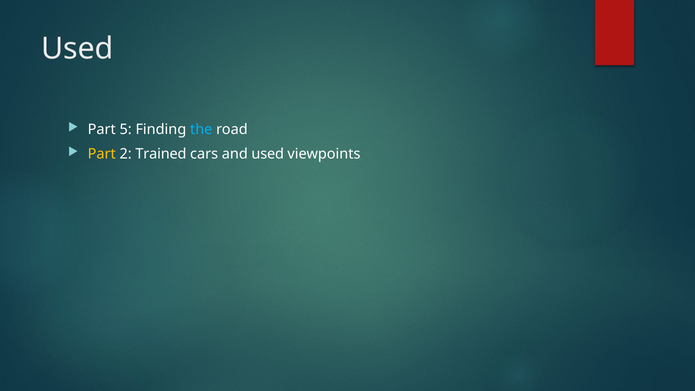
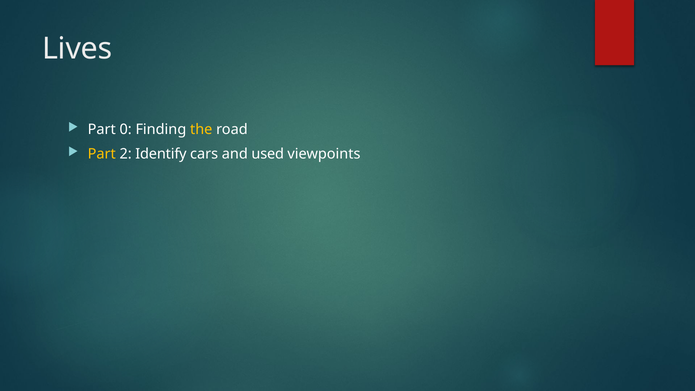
Used: Used -> Lives (77, 49)
5: 5 -> 0 (126, 129)
the colour: light blue -> yellow (201, 129)
Trained: Trained -> Identify (161, 154)
